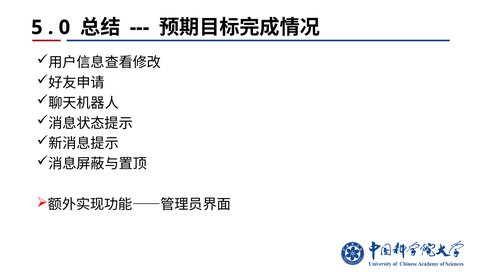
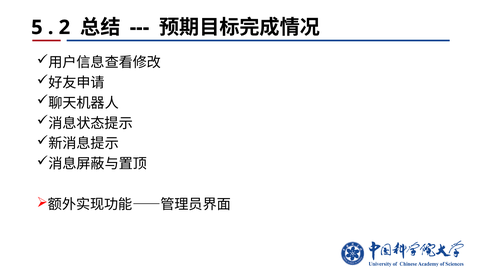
0: 0 -> 2 (64, 27)
